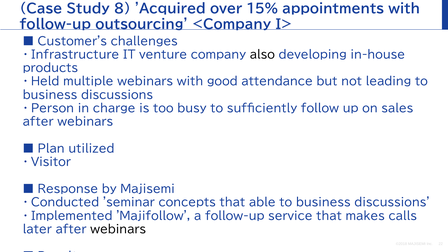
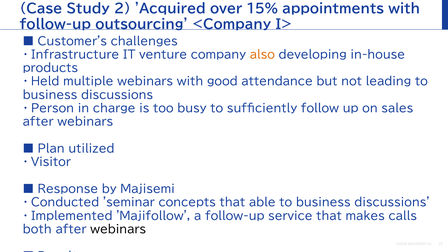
Study 8: 8 -> 2 (122, 9)
also colour: black -> orange (262, 55)
later: later -> both (37, 229)
